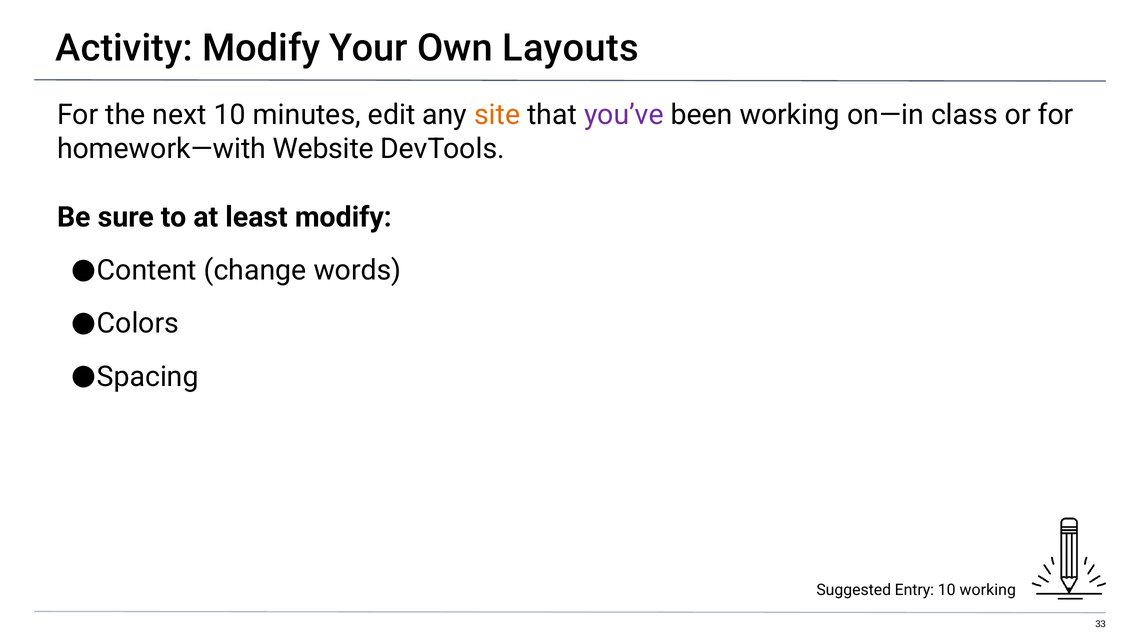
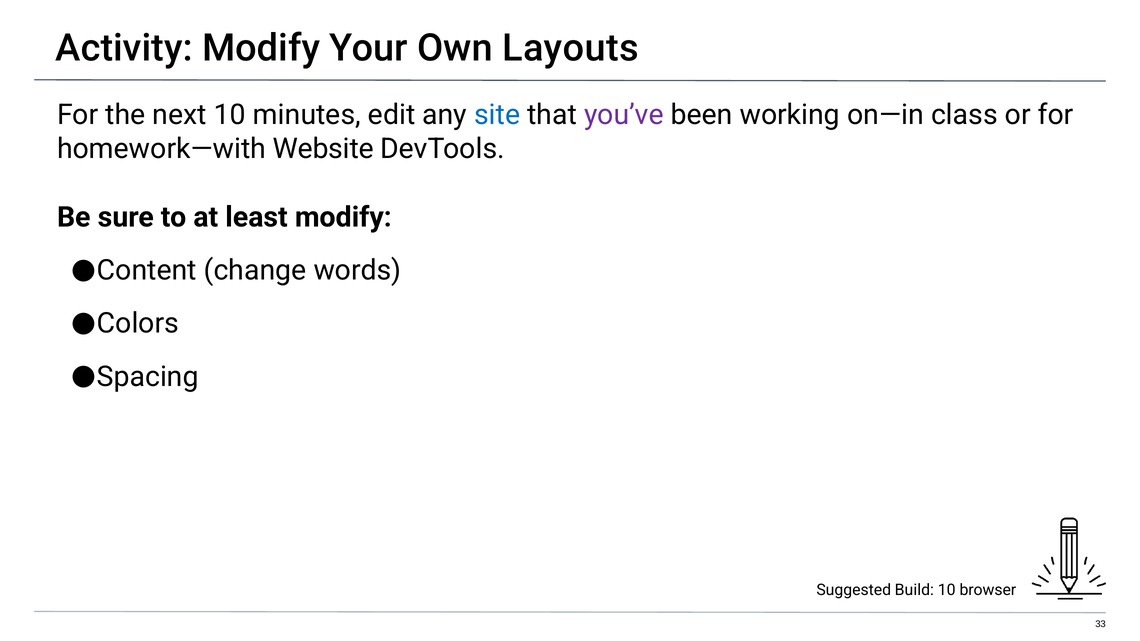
site colour: orange -> blue (497, 115)
Entry: Entry -> Build (914, 590)
10 working: working -> browser (988, 590)
